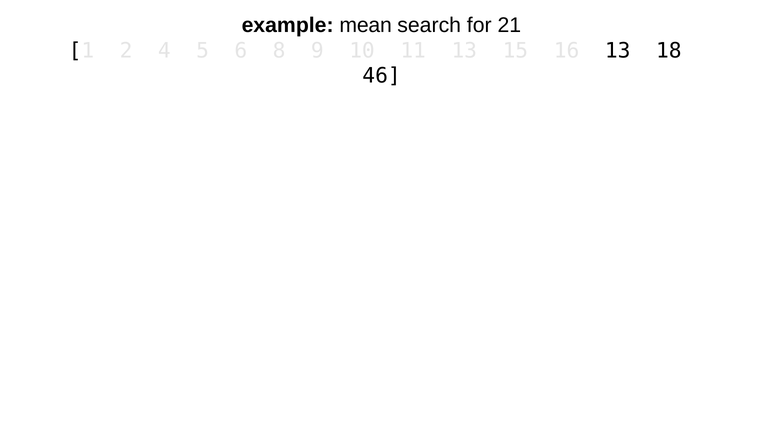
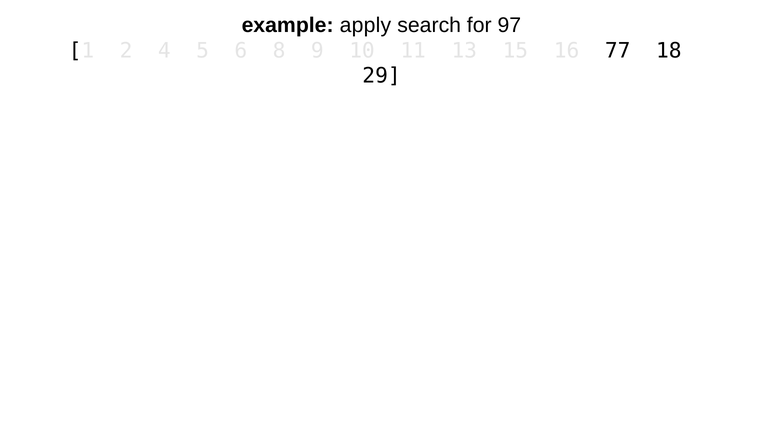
mean: mean -> apply (365, 25)
21: 21 -> 97 (509, 25)
16 13: 13 -> 77 (618, 51)
46: 46 -> 29 (382, 76)
